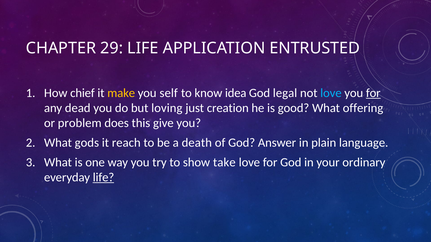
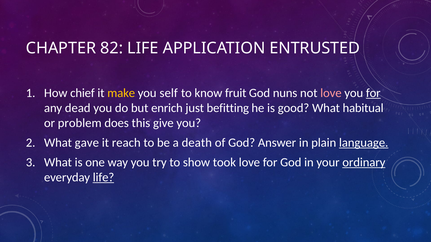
29: 29 -> 82 (112, 48)
idea: idea -> fruit (236, 93)
legal: legal -> nuns (285, 93)
love colour: light blue -> pink (331, 93)
loving: loving -> enrich (167, 108)
creation: creation -> befitting (228, 108)
offering: offering -> habitual (363, 108)
gods: gods -> gave (87, 143)
language underline: none -> present (364, 143)
take: take -> took (224, 163)
ordinary underline: none -> present (364, 163)
